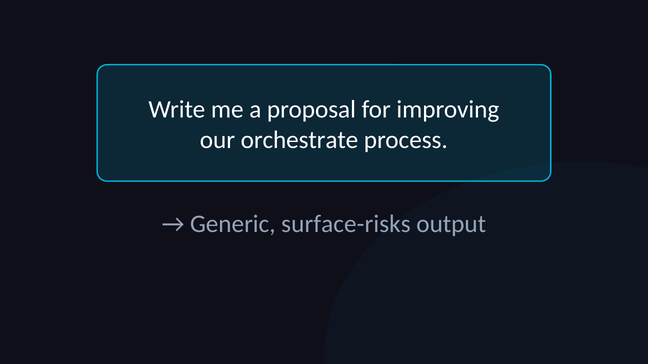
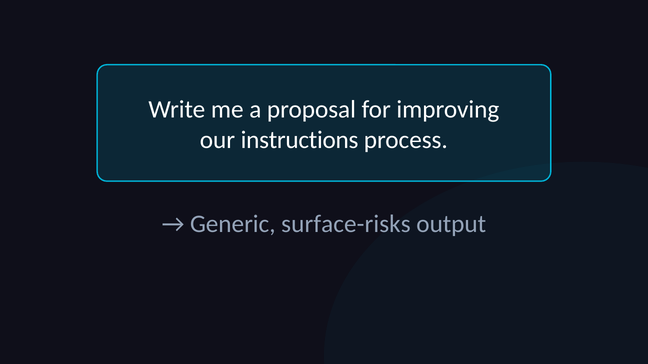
orchestrate: orchestrate -> instructions (300, 140)
